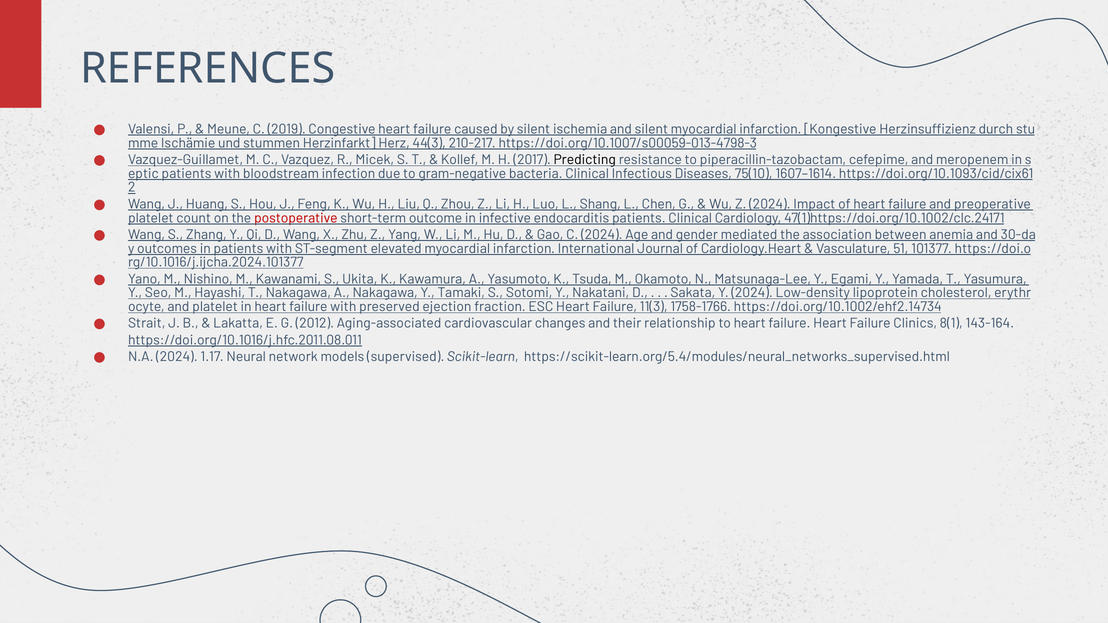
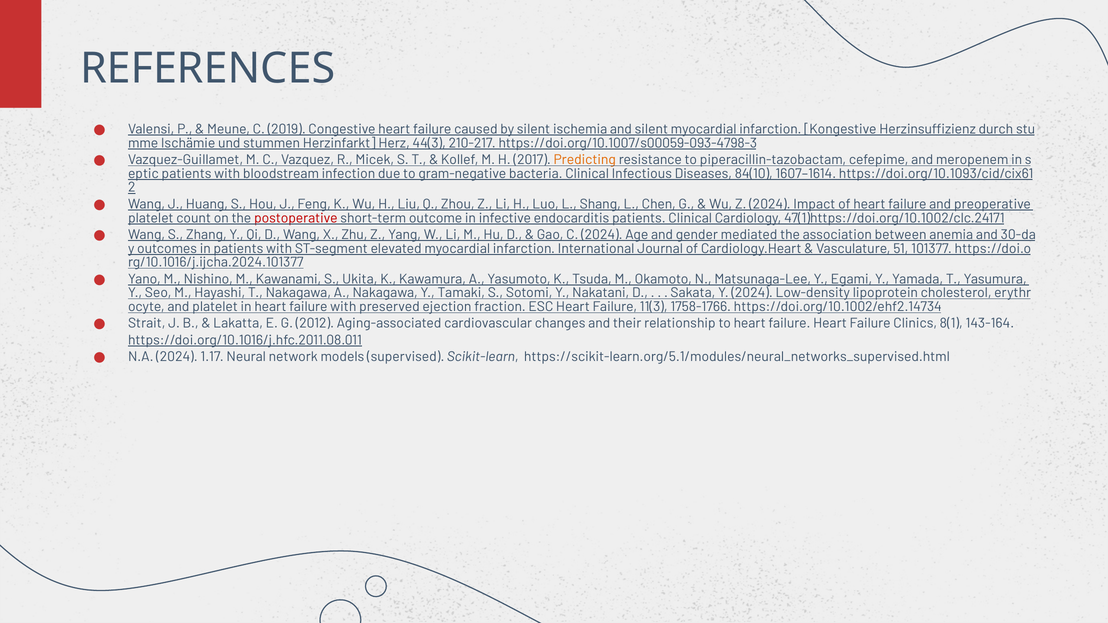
https://doi.org/10.1007/s00059-013-4798-3: https://doi.org/10.1007/s00059-013-4798-3 -> https://doi.org/10.1007/s00059-093-4798-3 (628, 143)
Predicting colour: black -> orange (585, 160)
75(10: 75(10 -> 84(10 (754, 174)
https://scikit-learn.org/5.4/modules/neural_networks_supervised.html: https://scikit-learn.org/5.4/modules/neural_networks_supervised.html -> https://scikit-learn.org/5.1/modules/neural_networks_supervised.html (737, 357)
